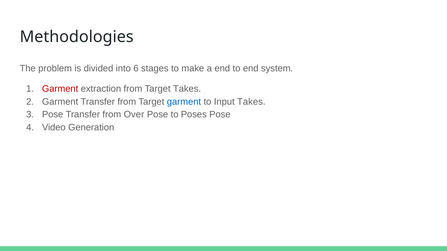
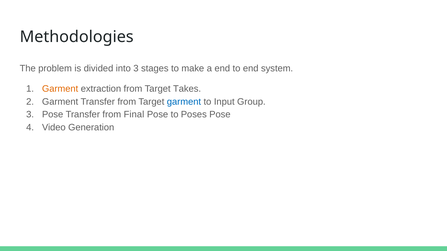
into 6: 6 -> 3 (136, 69)
Garment colour: red -> orange (60, 89)
Input Takes: Takes -> Group (251, 102)
Over: Over -> Final (134, 115)
